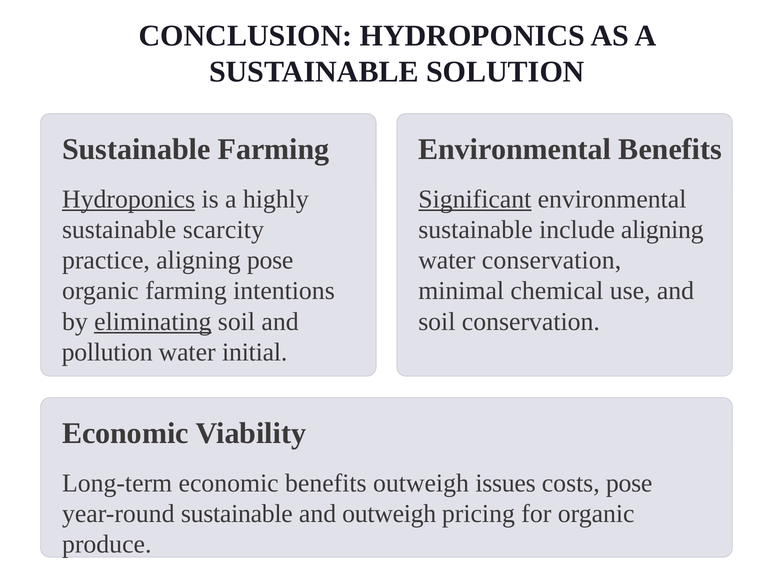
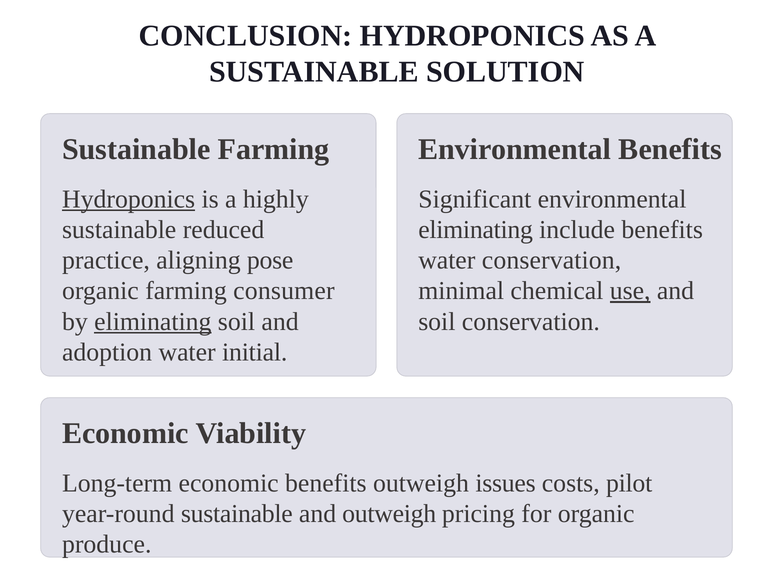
Significant underline: present -> none (475, 199)
scarcity: scarcity -> reduced (224, 230)
sustainable: sustainable -> eliminating (476, 230)
include aligning: aligning -> benefits (662, 230)
intentions: intentions -> consumer (284, 291)
use underline: none -> present (630, 291)
pollution: pollution -> adoption (107, 352)
costs pose: pose -> pilot (629, 483)
